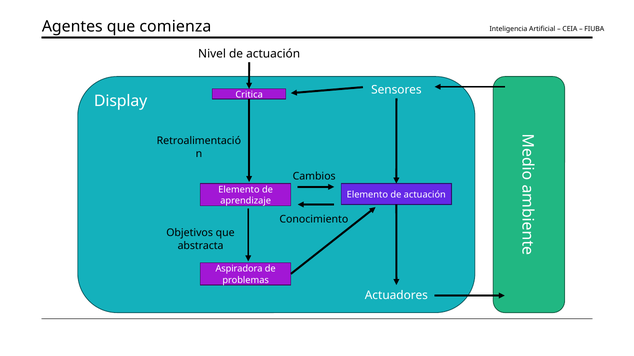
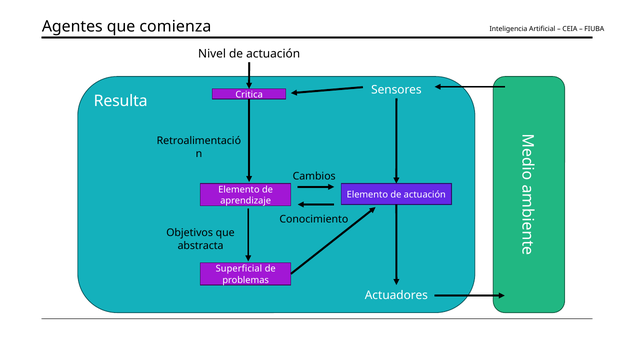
Display: Display -> Resulta (121, 101)
Aspiradora: Aspiradora -> Superficial (239, 269)
